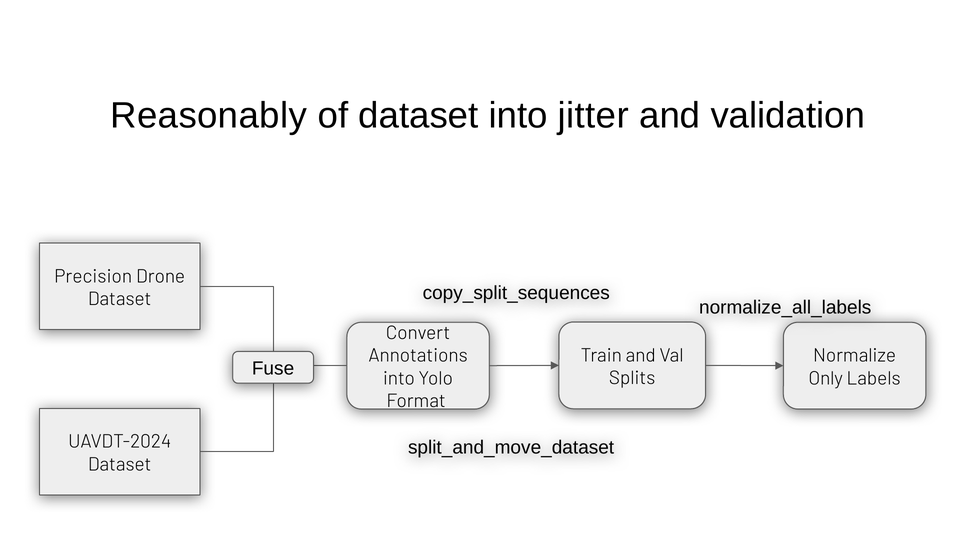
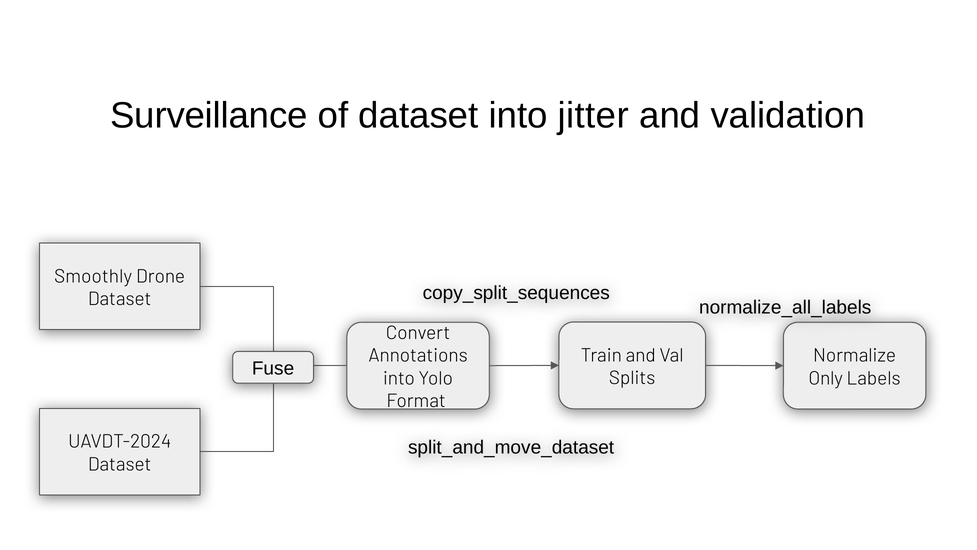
Reasonably: Reasonably -> Surveillance (209, 116)
Precision: Precision -> Smoothly (93, 276)
